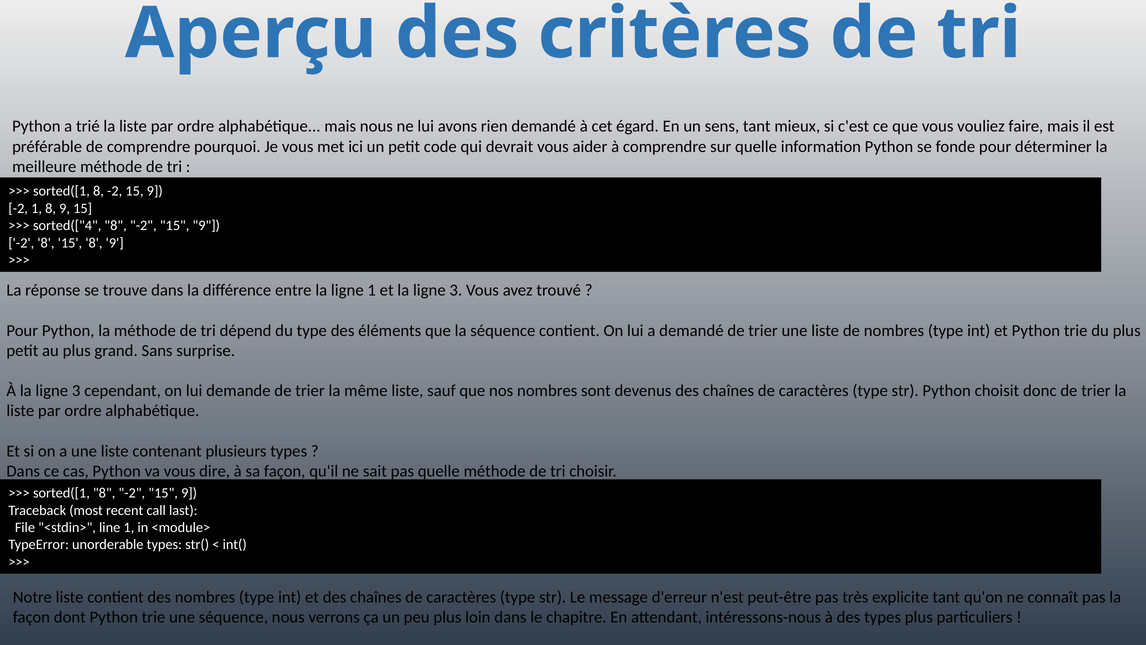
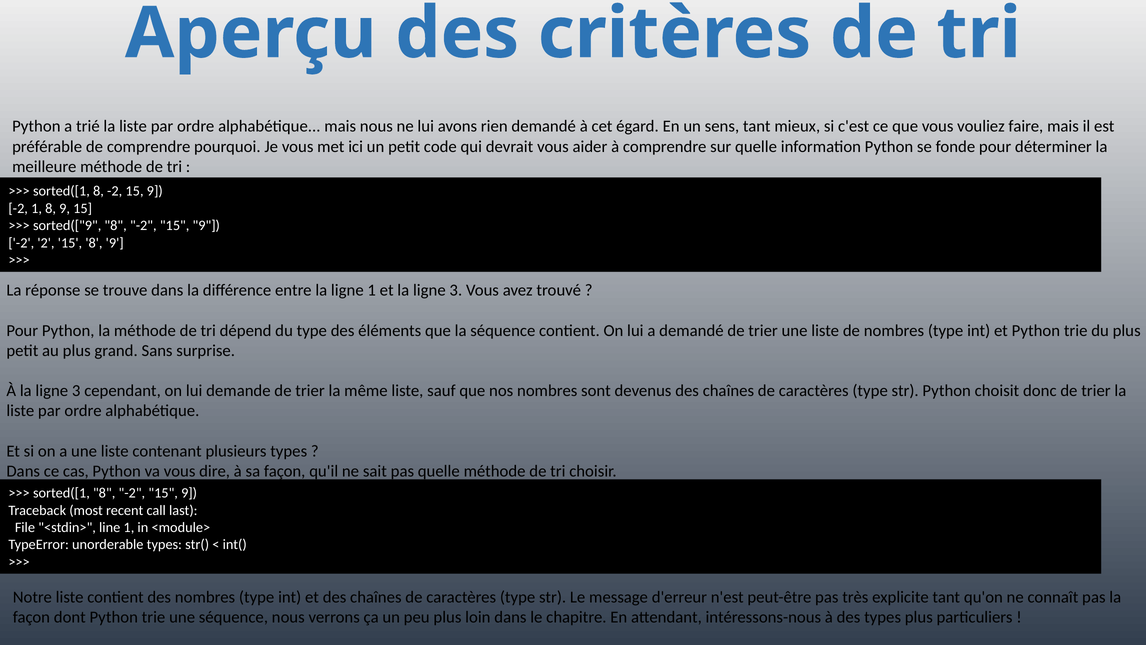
sorted(["4: sorted(["4 -> sorted(["9 (67, 226)
-2 8: 8 -> 2 (46, 243)
